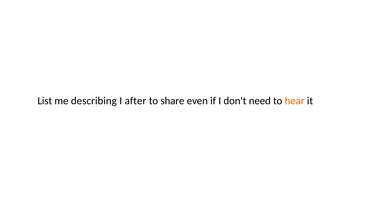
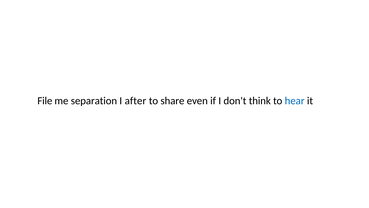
List: List -> File (45, 101)
describing: describing -> separation (94, 101)
need: need -> think (260, 101)
hear colour: orange -> blue (295, 101)
